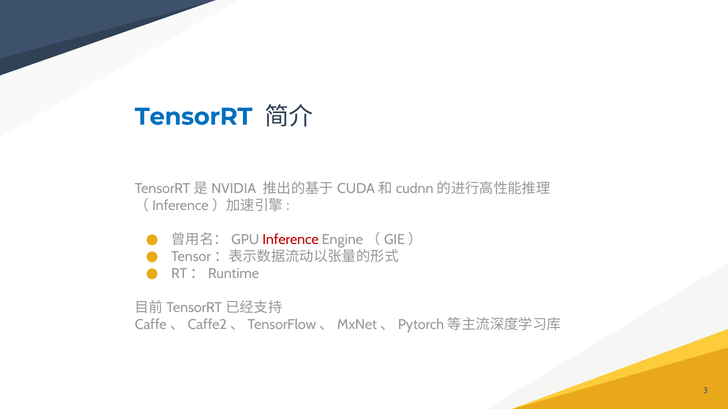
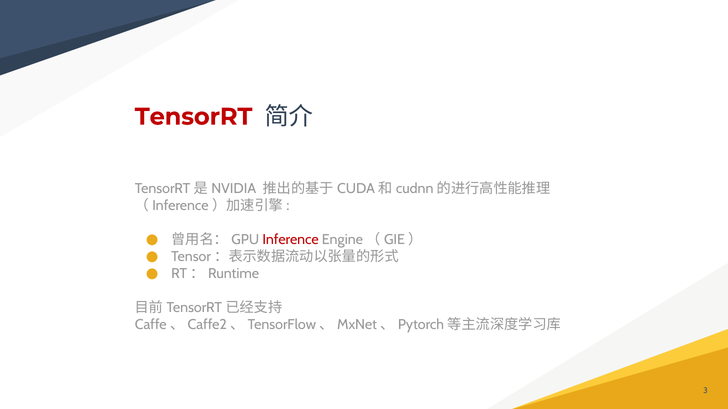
TensorRT colour: blue -> red (194, 117)
